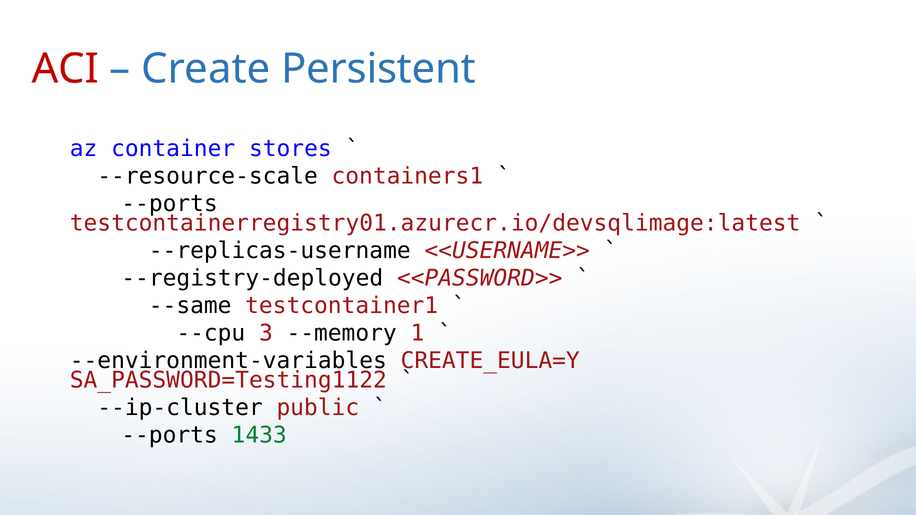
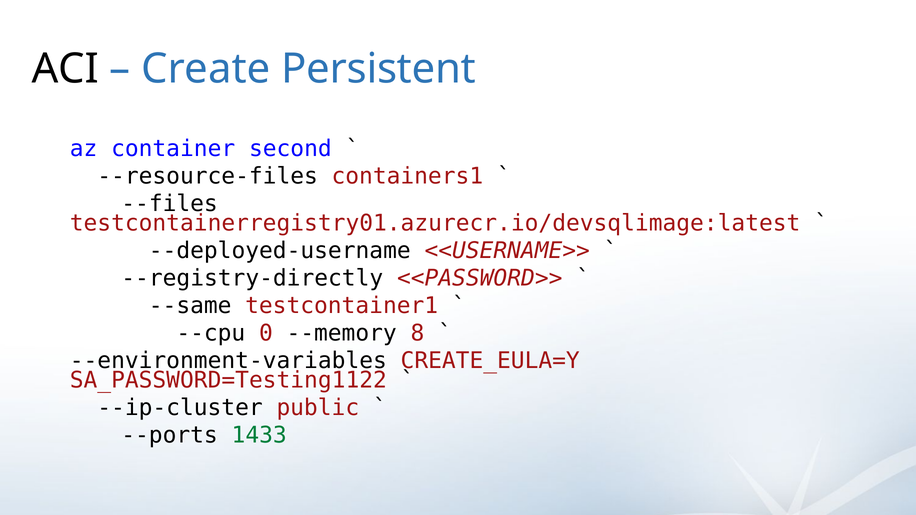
ACI colour: red -> black (65, 69)
stores: stores -> second (290, 149)
--resource-scale: --resource-scale -> --resource-files (208, 176)
--ports: --ports -> --files (170, 204)
--replicas-username: --replicas-username -> --deployed-username (280, 251)
--registry-deployed: --registry-deployed -> --registry-directly (252, 278)
3: 3 -> 0 (266, 333)
1: 1 -> 8 (417, 333)
